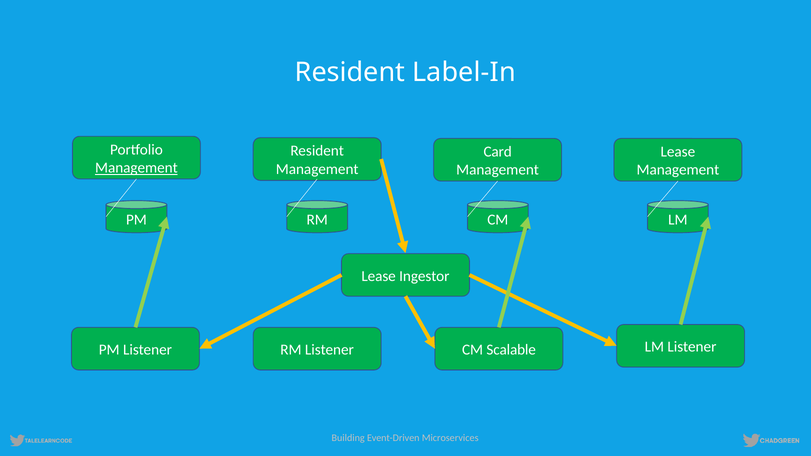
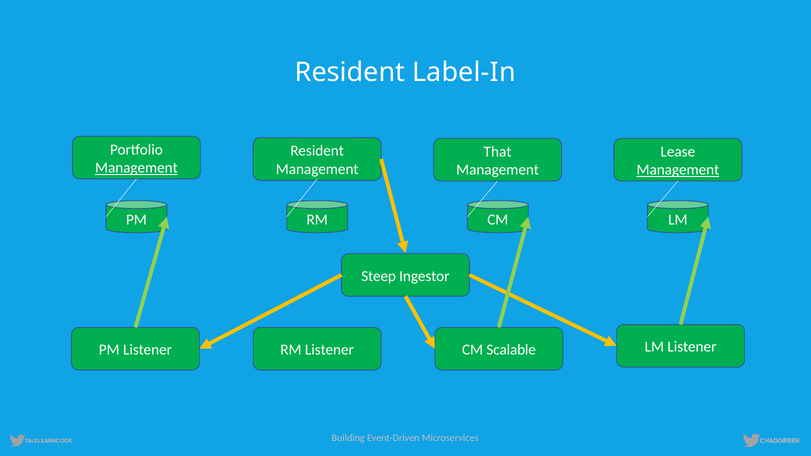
Card: Card -> That (498, 152)
Management underline: none -> present (678, 170)
Lease: Lease -> Steep (379, 276)
